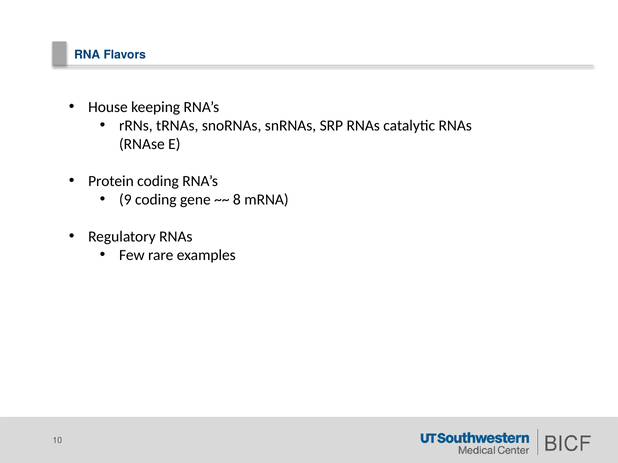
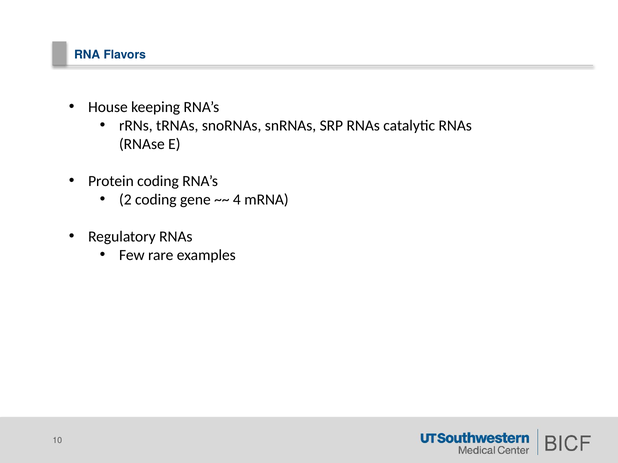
9: 9 -> 2 (125, 200)
8: 8 -> 4 (237, 200)
